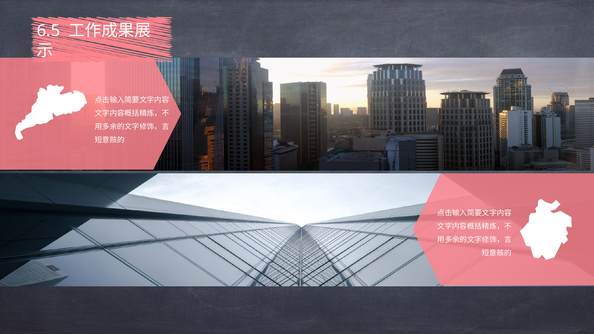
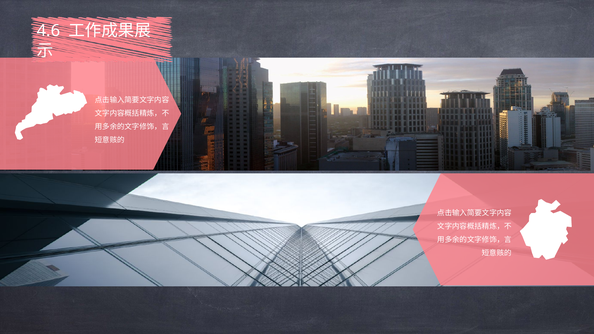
6.5: 6.5 -> 4.6 (48, 31)
